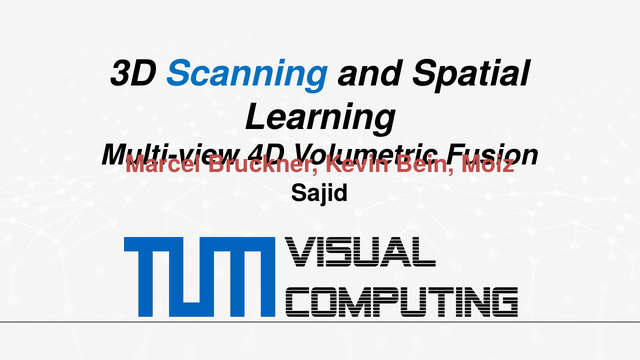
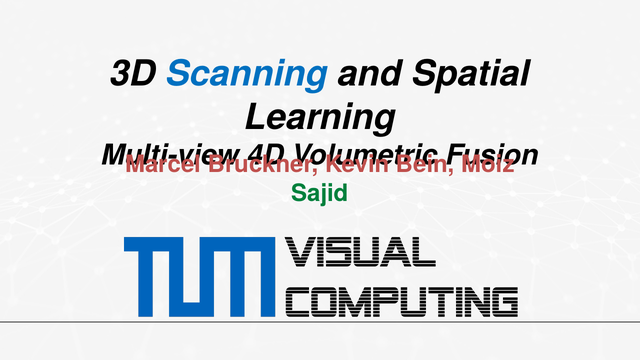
Sajid colour: black -> green (320, 193)
